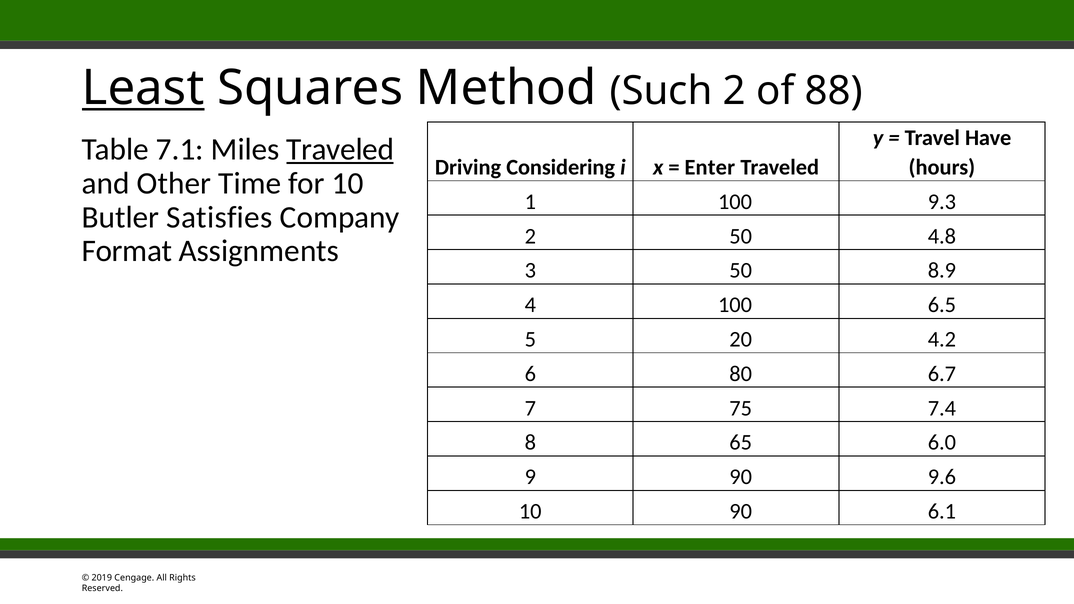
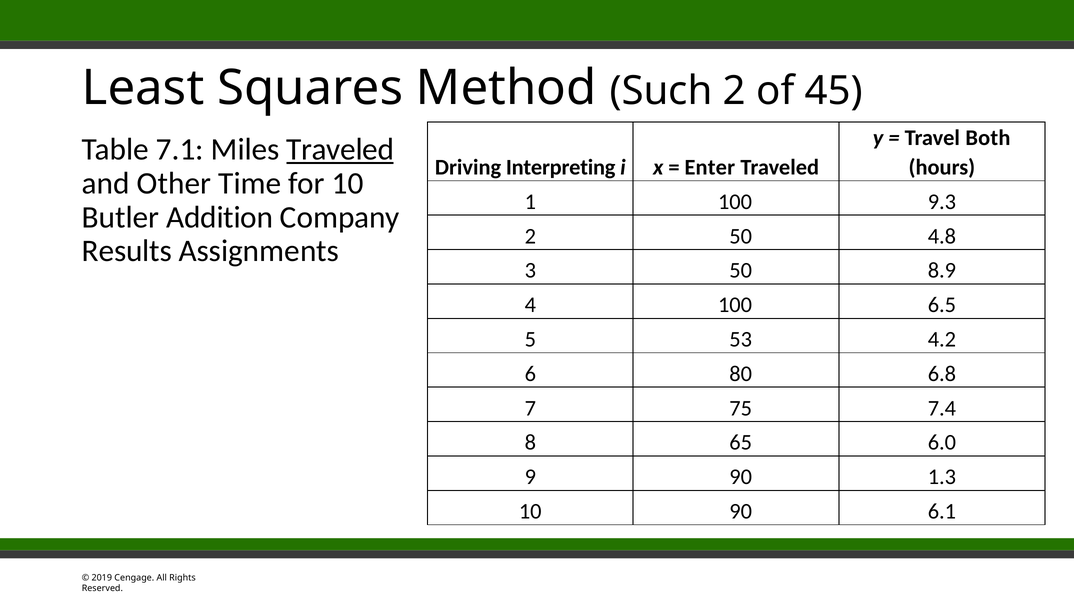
Least underline: present -> none (143, 88)
88: 88 -> 45 (834, 91)
Have: Have -> Both (988, 138)
Considering: Considering -> Interpreting (561, 167)
Satisfies: Satisfies -> Addition (220, 217)
Format: Format -> Results (127, 251)
20: 20 -> 53 (741, 339)
6.7: 6.7 -> 6.8 (942, 374)
9.6: 9.6 -> 1.3 (942, 477)
